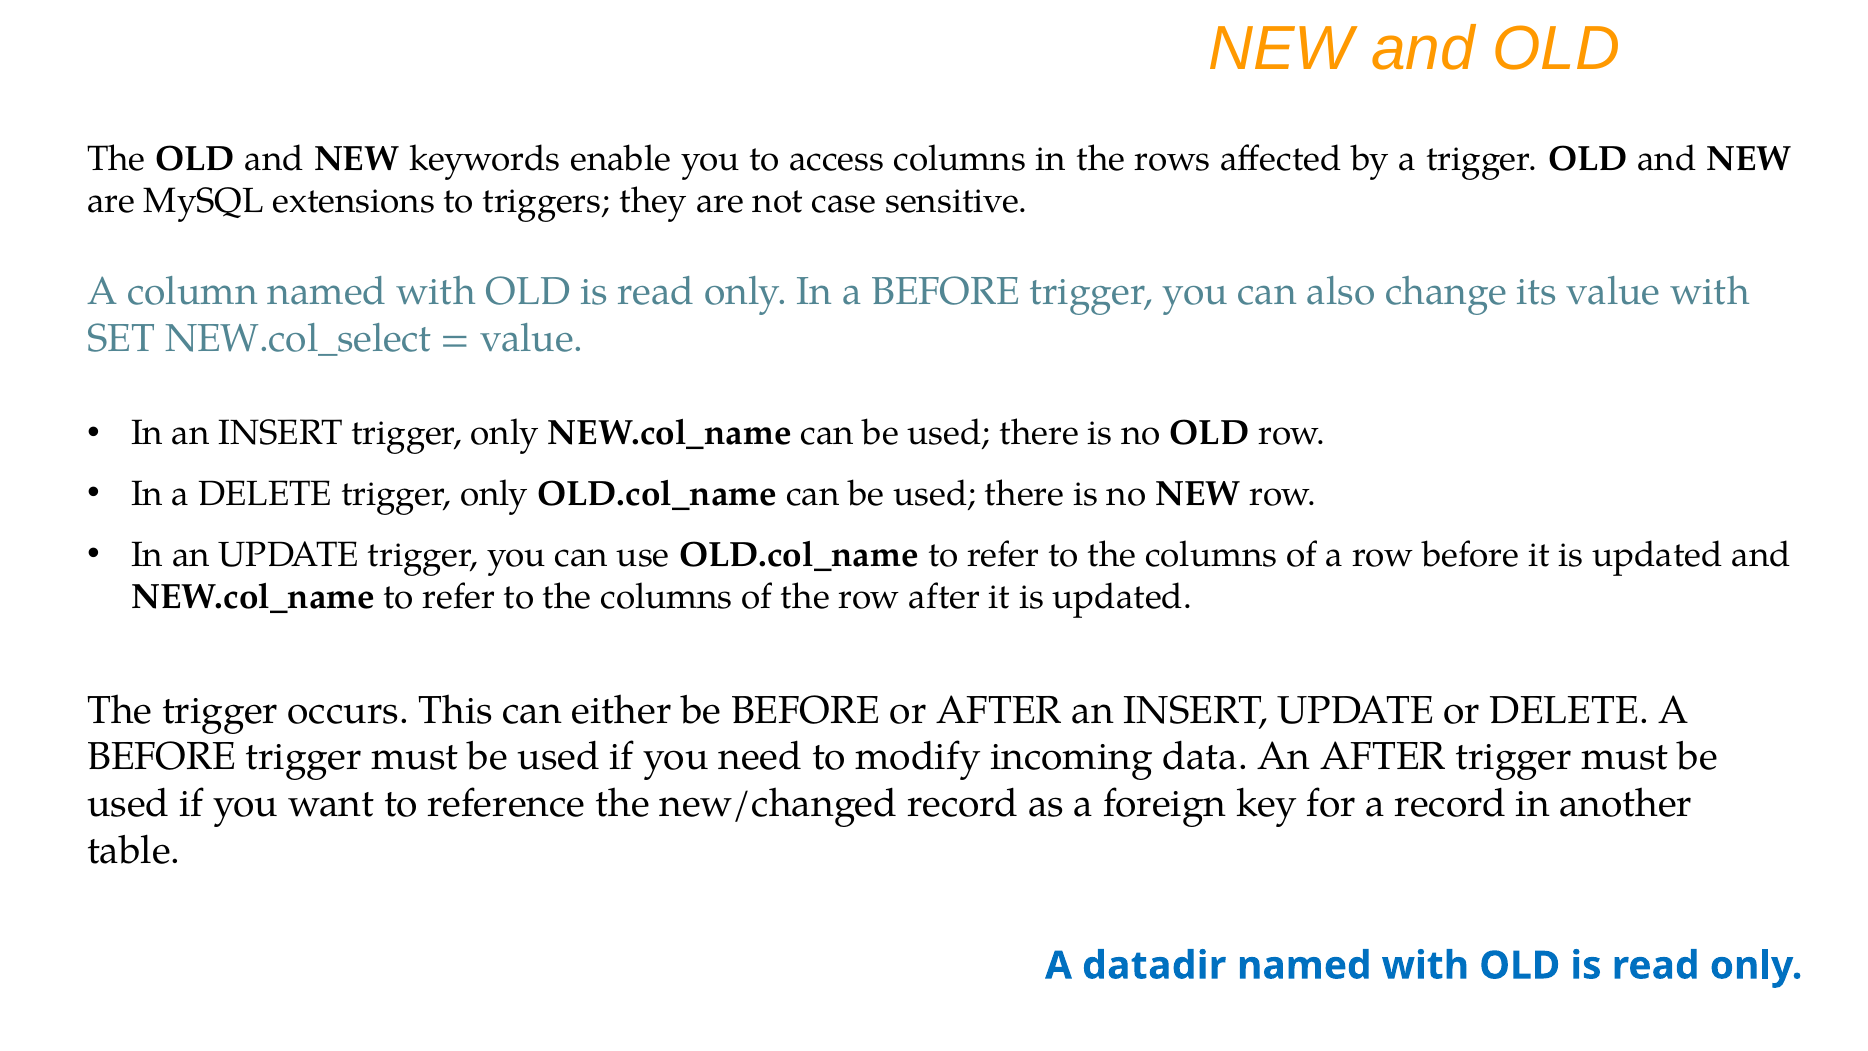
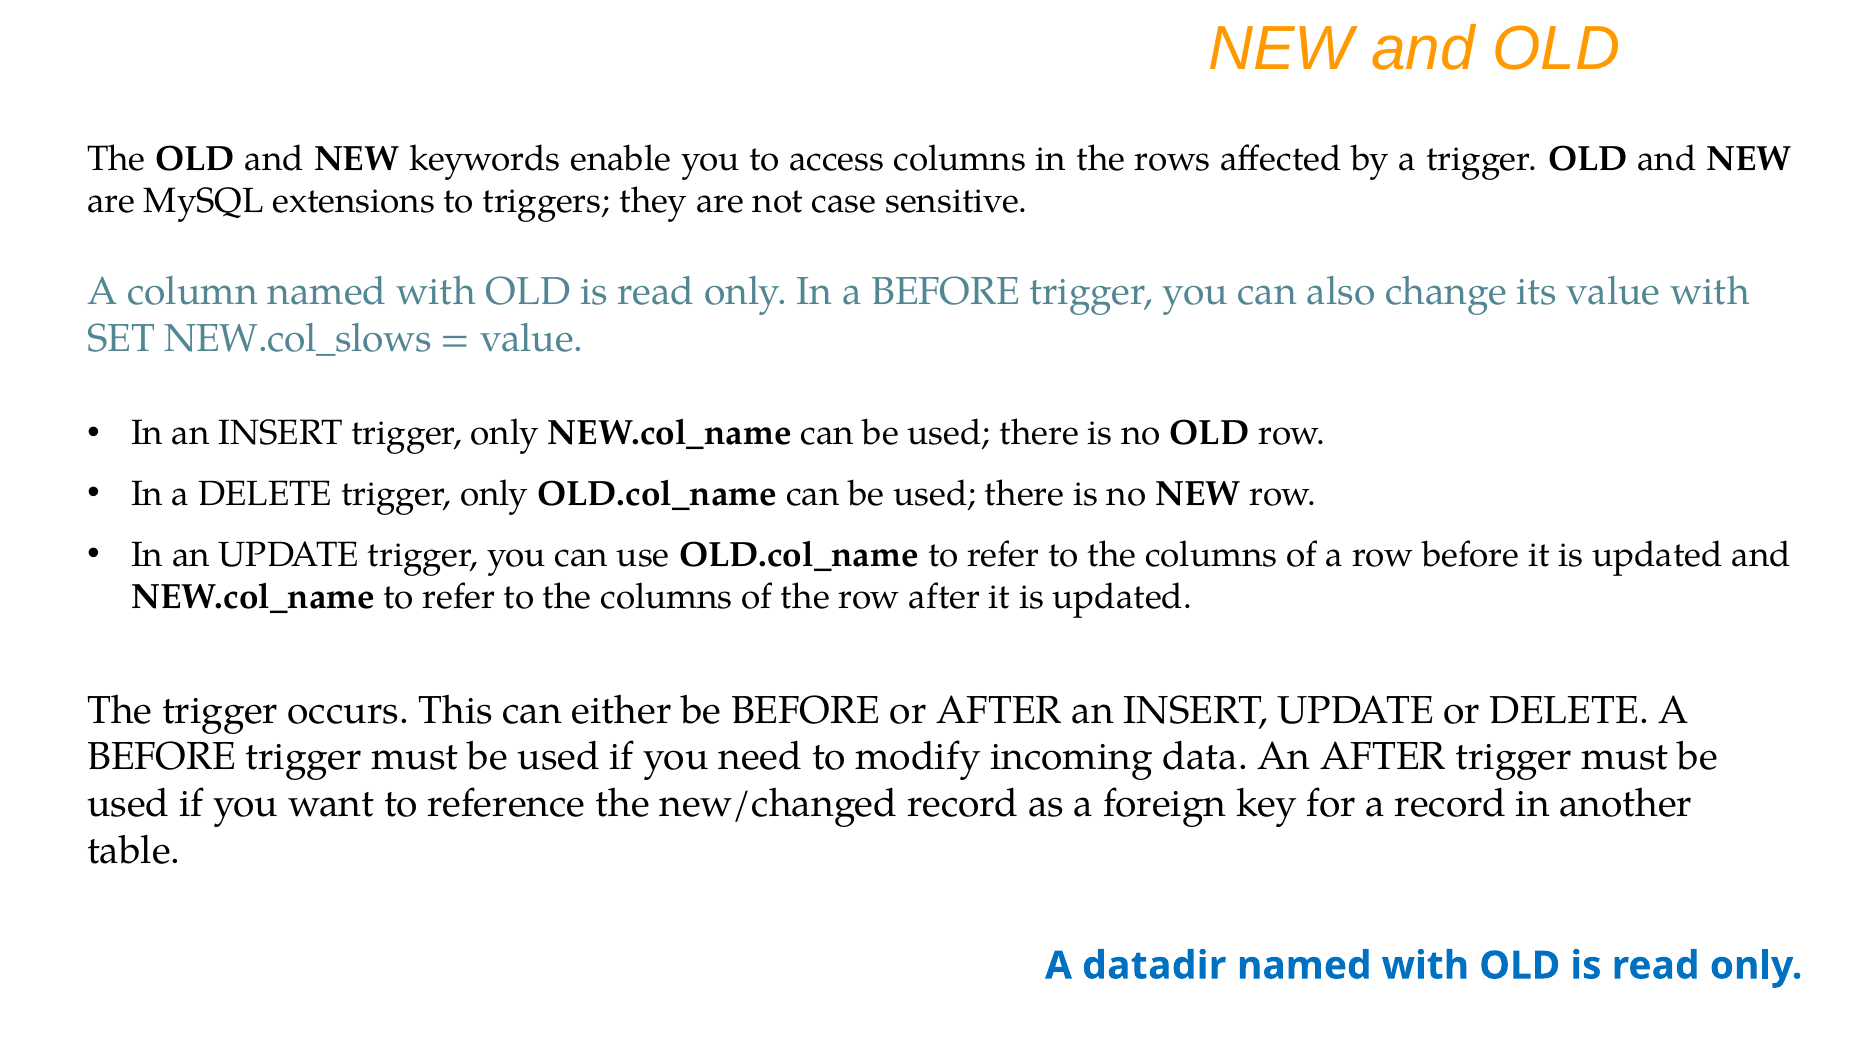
NEW.col_select: NEW.col_select -> NEW.col_slows (298, 338)
